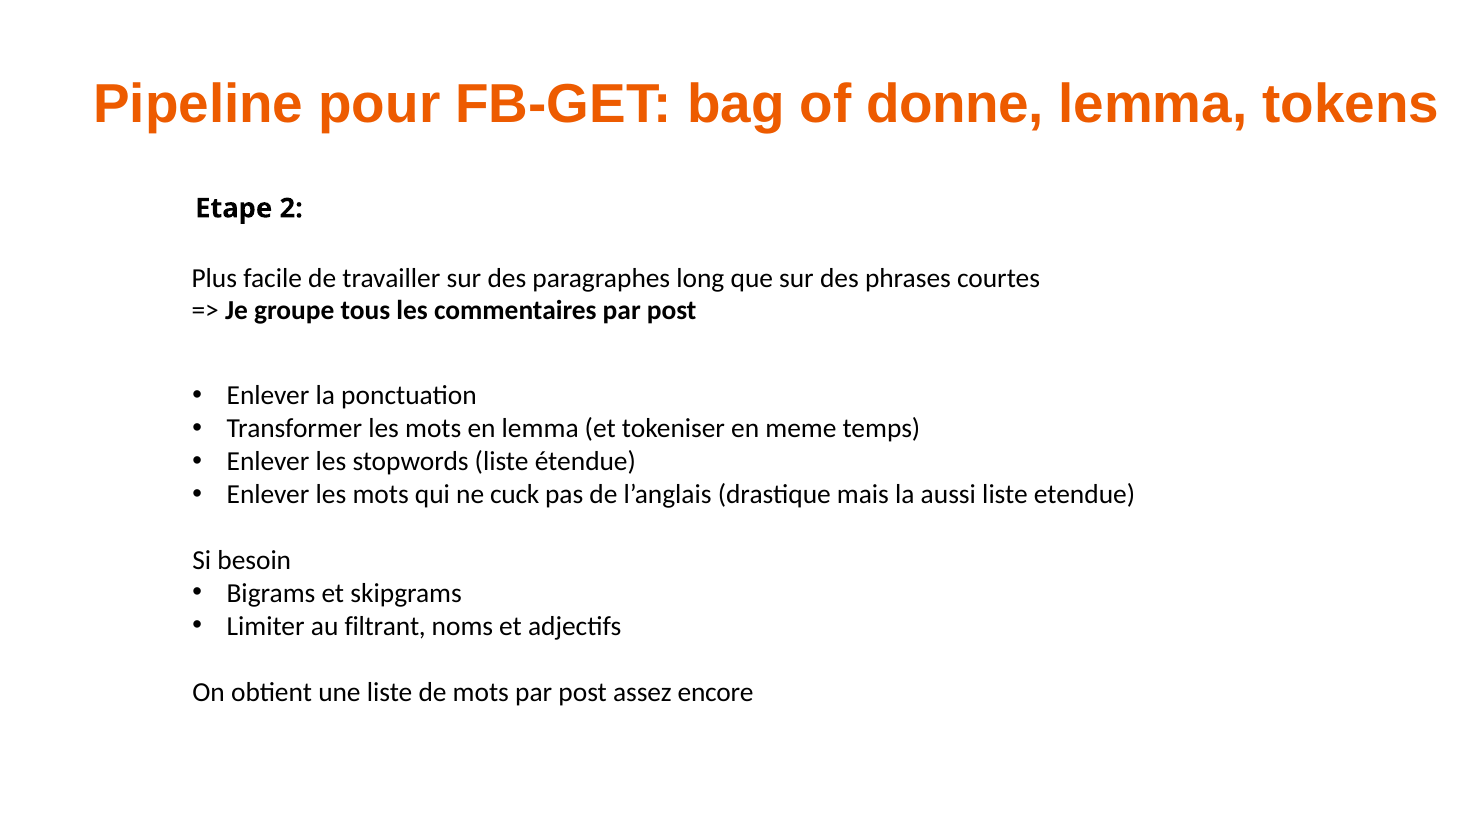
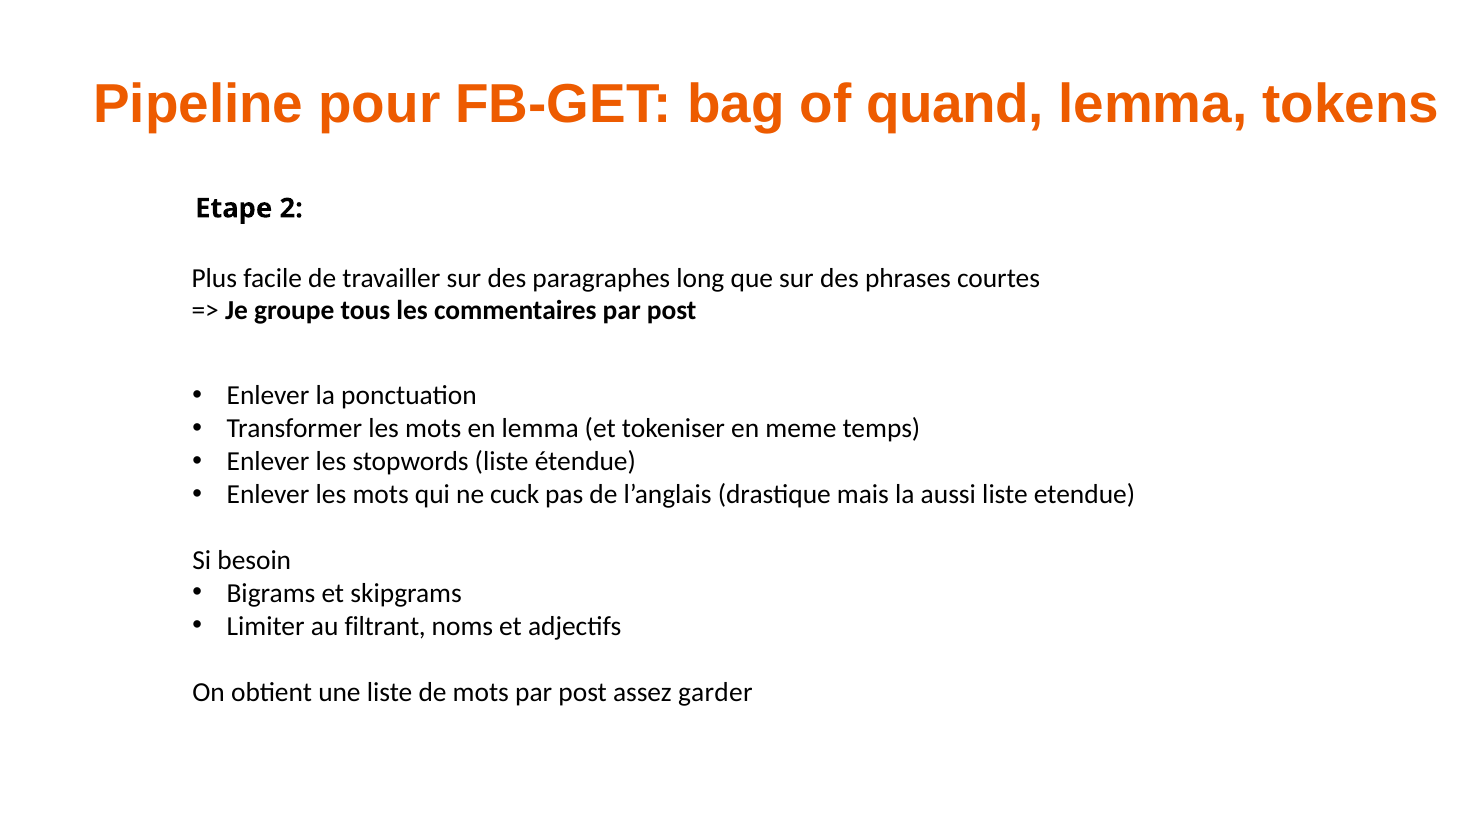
donne: donne -> quand (955, 104)
encore: encore -> garder (715, 692)
